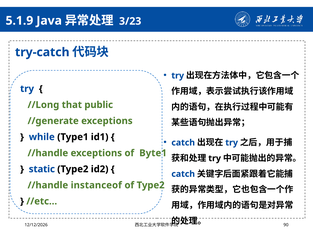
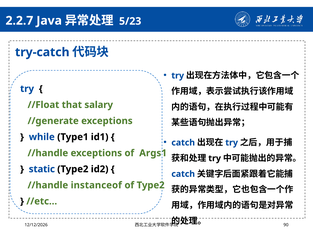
5.1.9: 5.1.9 -> 2.2.7 (19, 21)
3/23: 3/23 -> 5/23 (130, 21)
//Long: //Long -> //Float (43, 105)
public: public -> salary (99, 105)
Byte1: Byte1 -> Args1 (153, 153)
